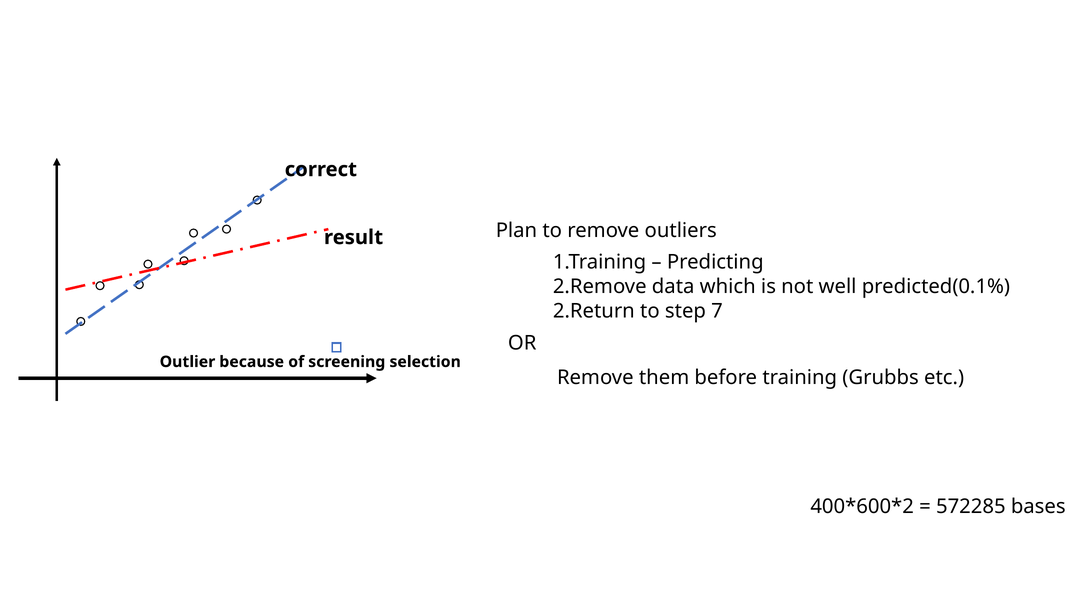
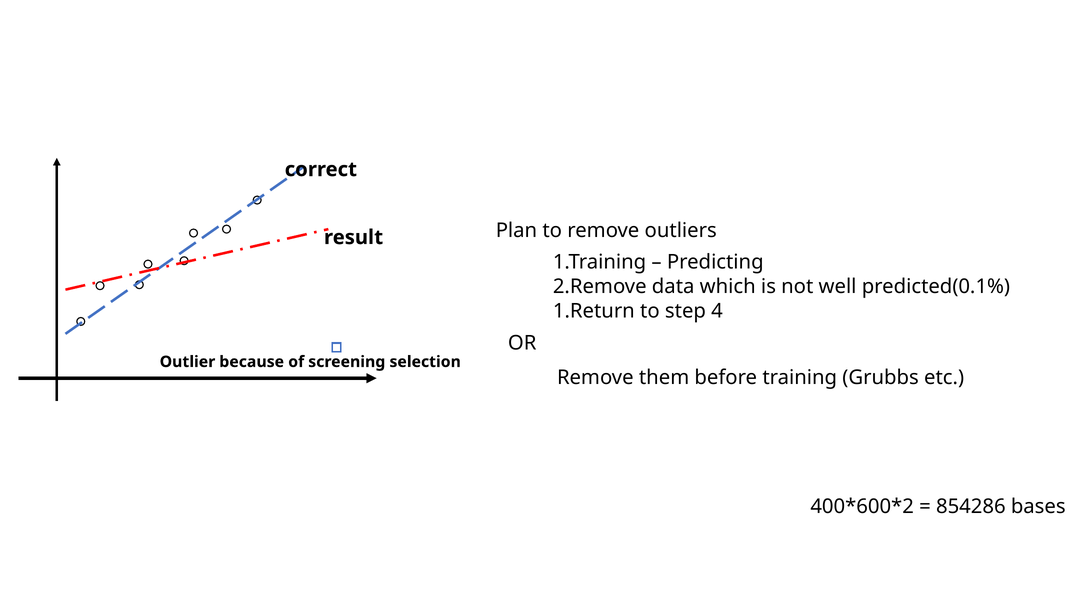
2.Return: 2.Return -> 1.Return (594, 311)
7: 7 -> 4 (717, 311)
572285: 572285 -> 854286 (971, 507)
